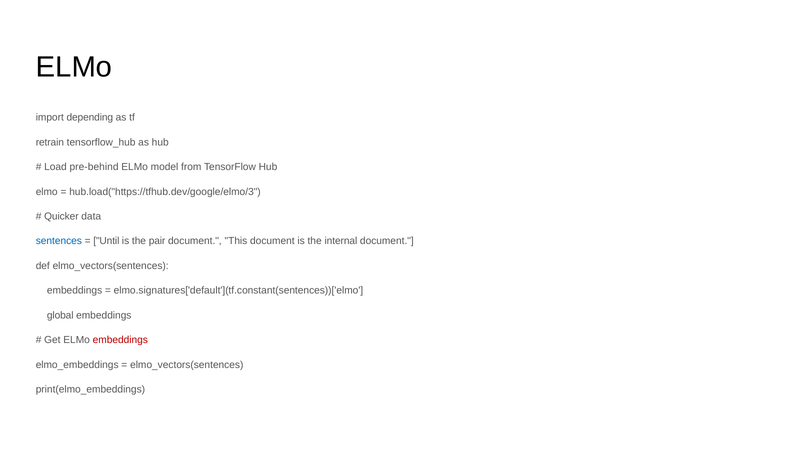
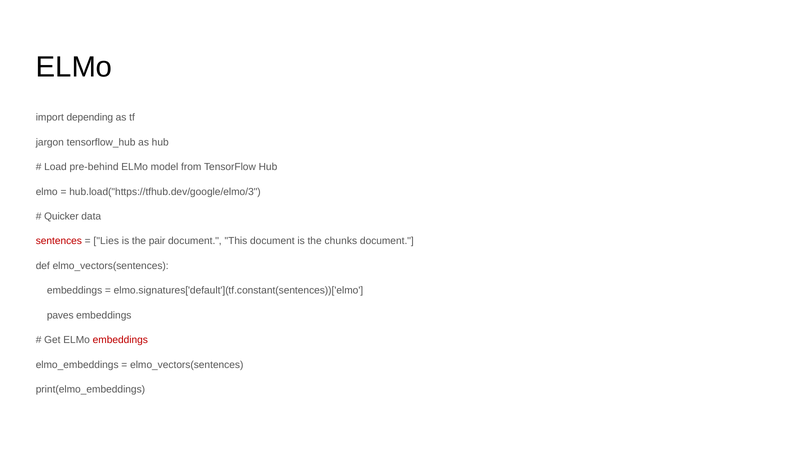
retrain: retrain -> jargon (50, 142)
sentences colour: blue -> red (59, 241)
Until: Until -> Lies (106, 241)
internal: internal -> chunks (341, 241)
global: global -> paves (60, 315)
